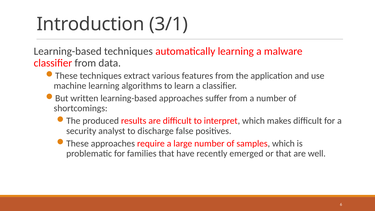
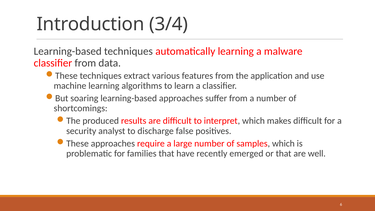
3/1: 3/1 -> 3/4 (169, 24)
written: written -> soaring (84, 98)
